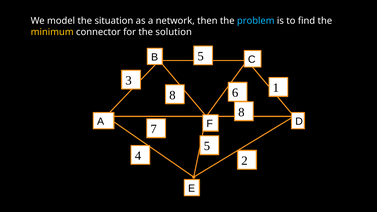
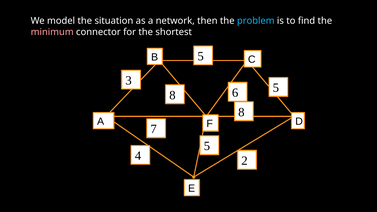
minimum colour: yellow -> pink (52, 32)
solution: solution -> shortest (174, 32)
6 1: 1 -> 5 (276, 88)
